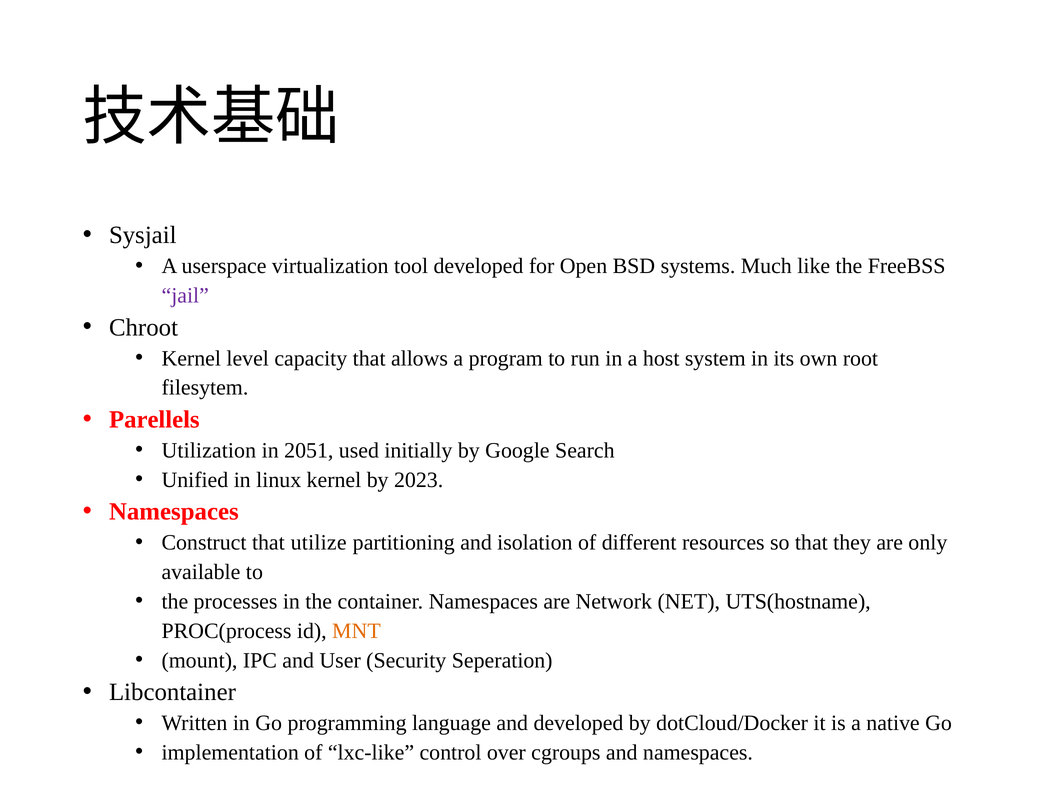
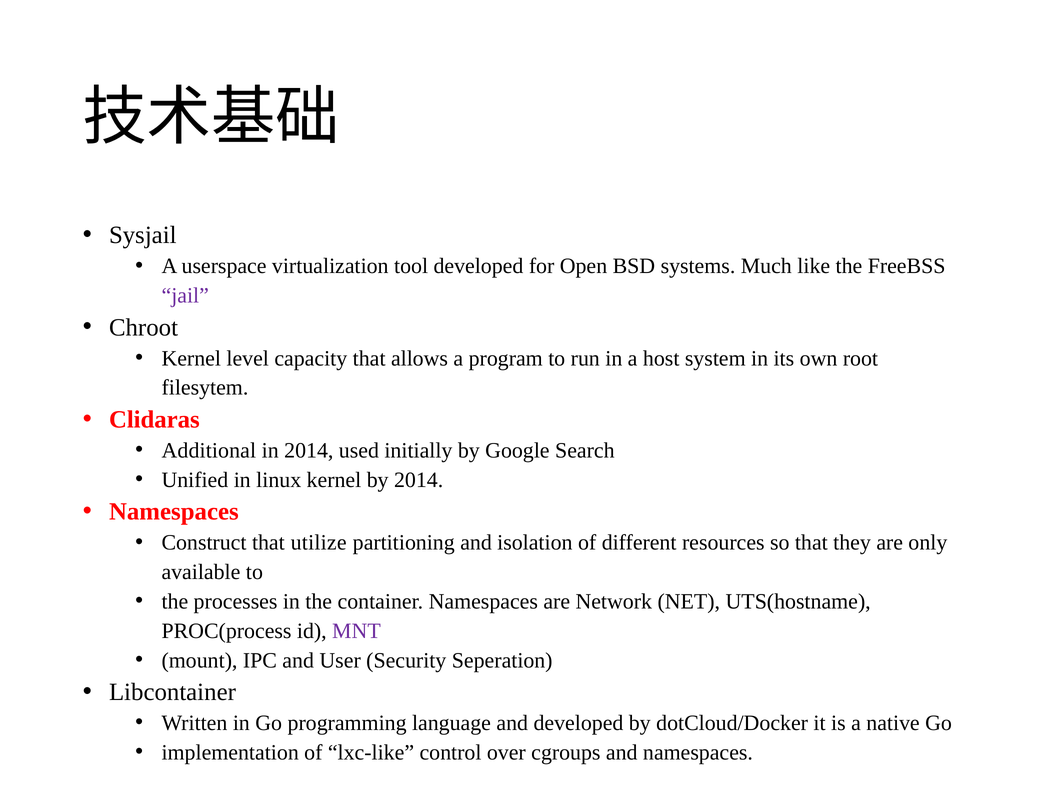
Parellels: Parellels -> Clidaras (154, 420)
Utilization: Utilization -> Additional (209, 451)
in 2051: 2051 -> 2014 (309, 451)
by 2023: 2023 -> 2014 (419, 480)
MNT colour: orange -> purple (356, 631)
